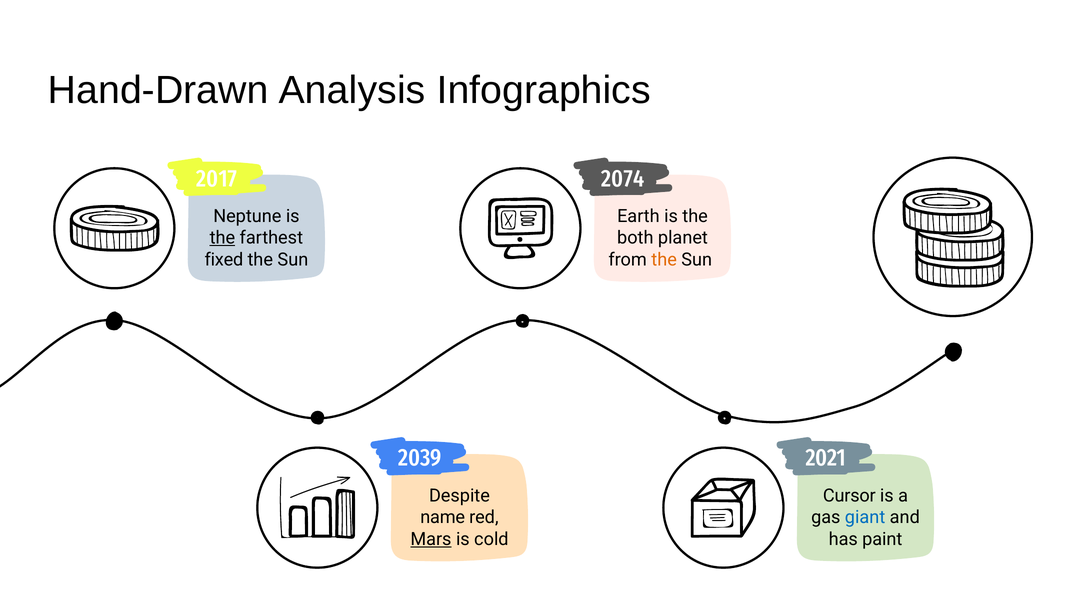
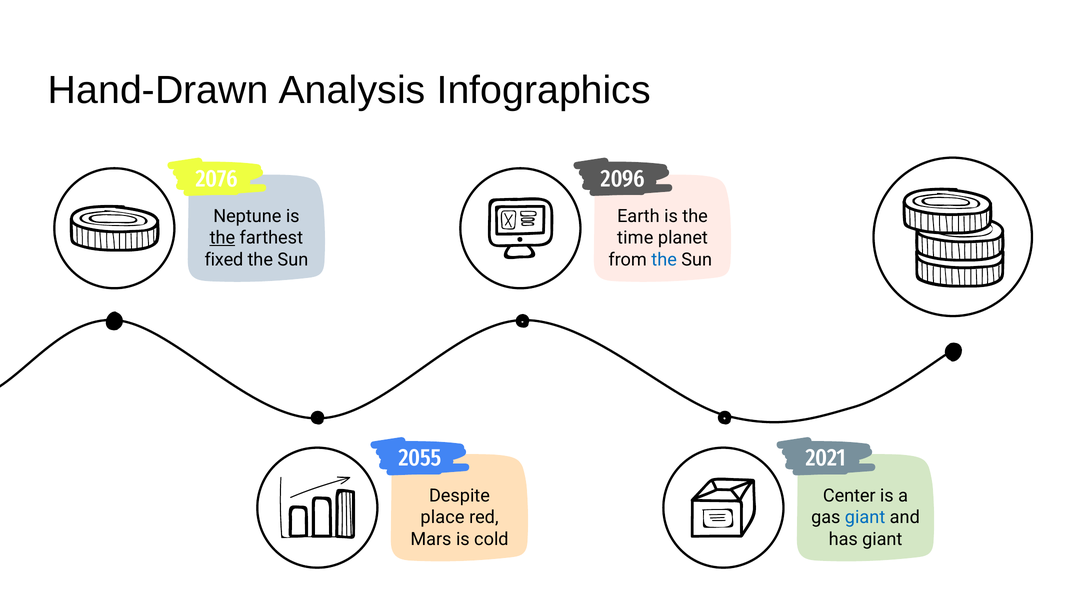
2017: 2017 -> 2076 (217, 179)
2074: 2074 -> 2096 (623, 179)
both: both -> time (635, 238)
the colour: orange -> blue (664, 260)
2039: 2039 -> 2055 (420, 458)
Cursor: Cursor -> Center (849, 496)
name: name -> place (443, 517)
Mars underline: present -> none (431, 539)
has paint: paint -> giant (882, 539)
